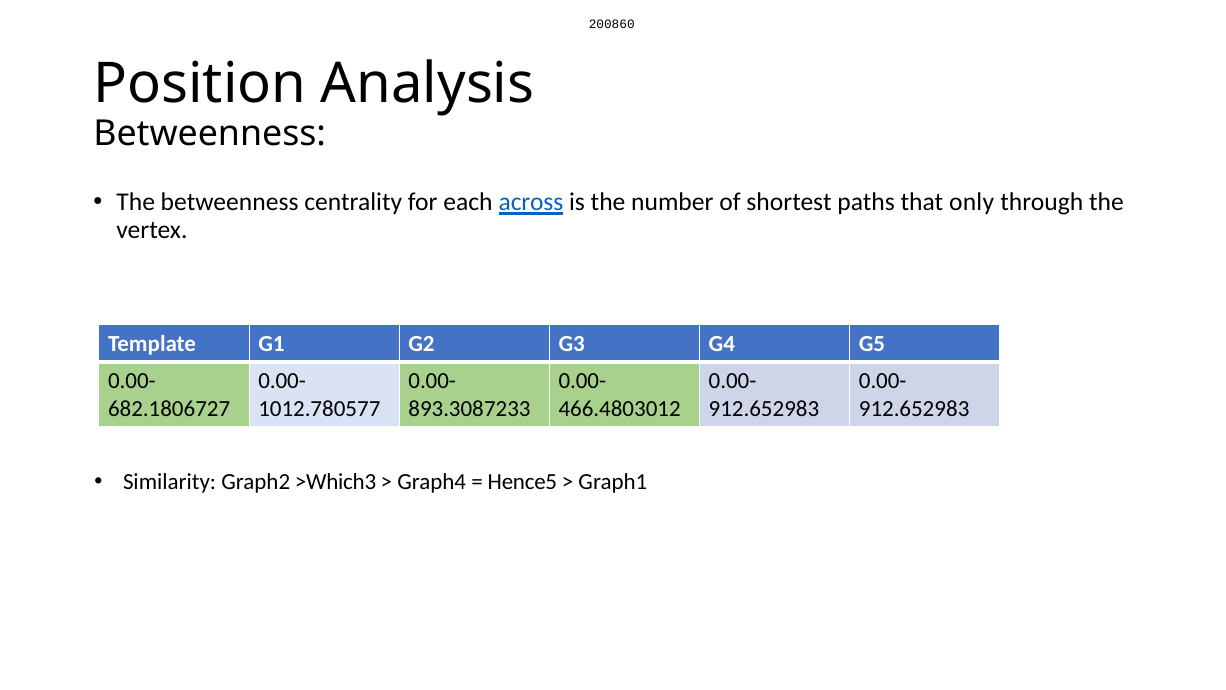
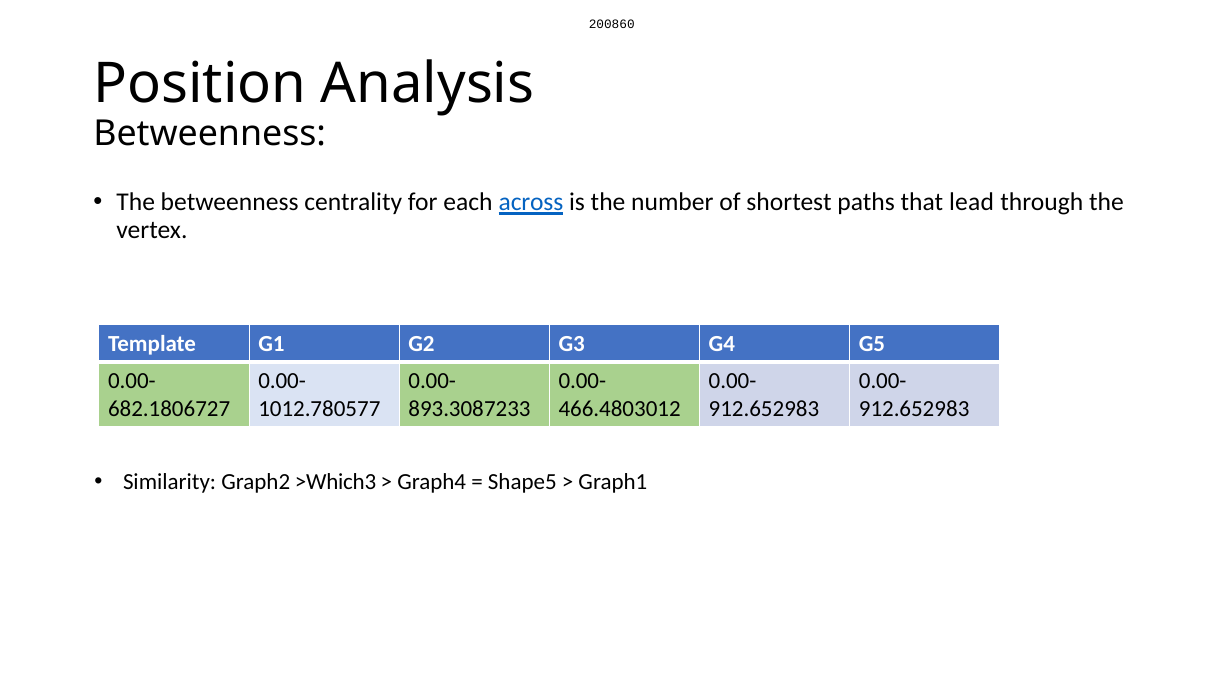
only: only -> lead (972, 202)
Hence5: Hence5 -> Shape5 (522, 482)
